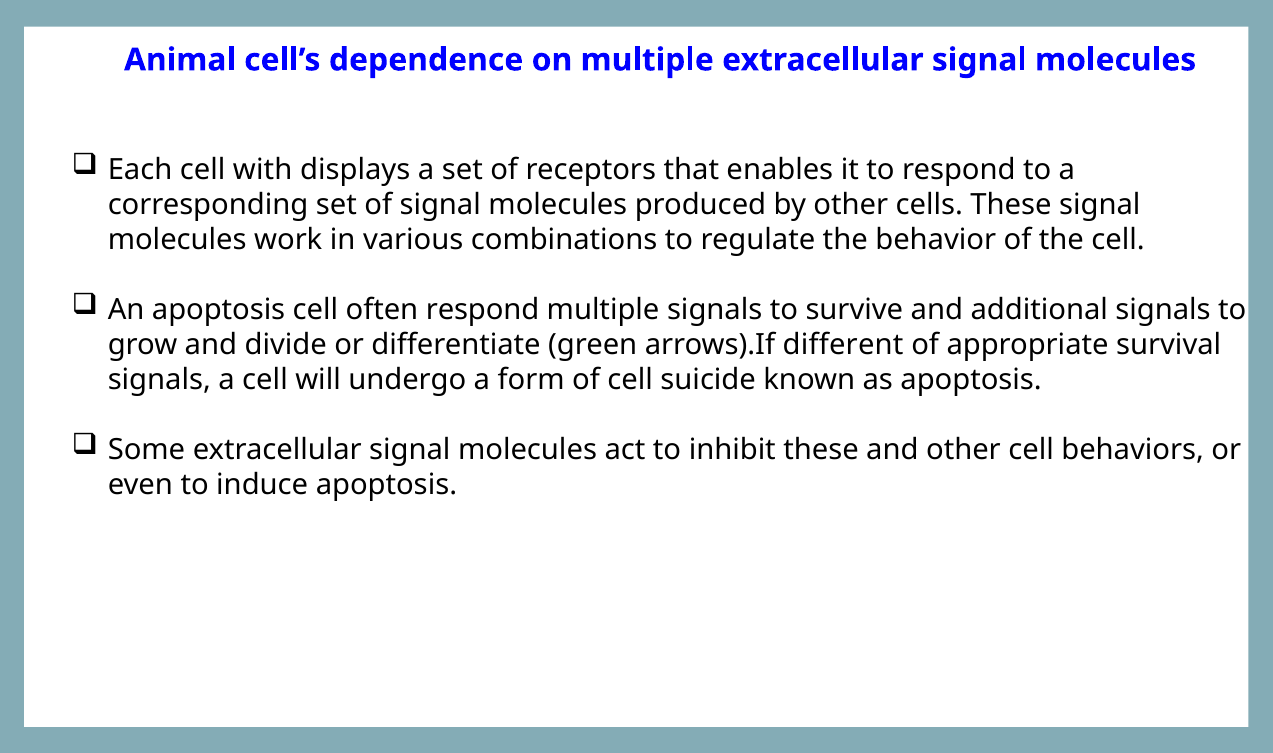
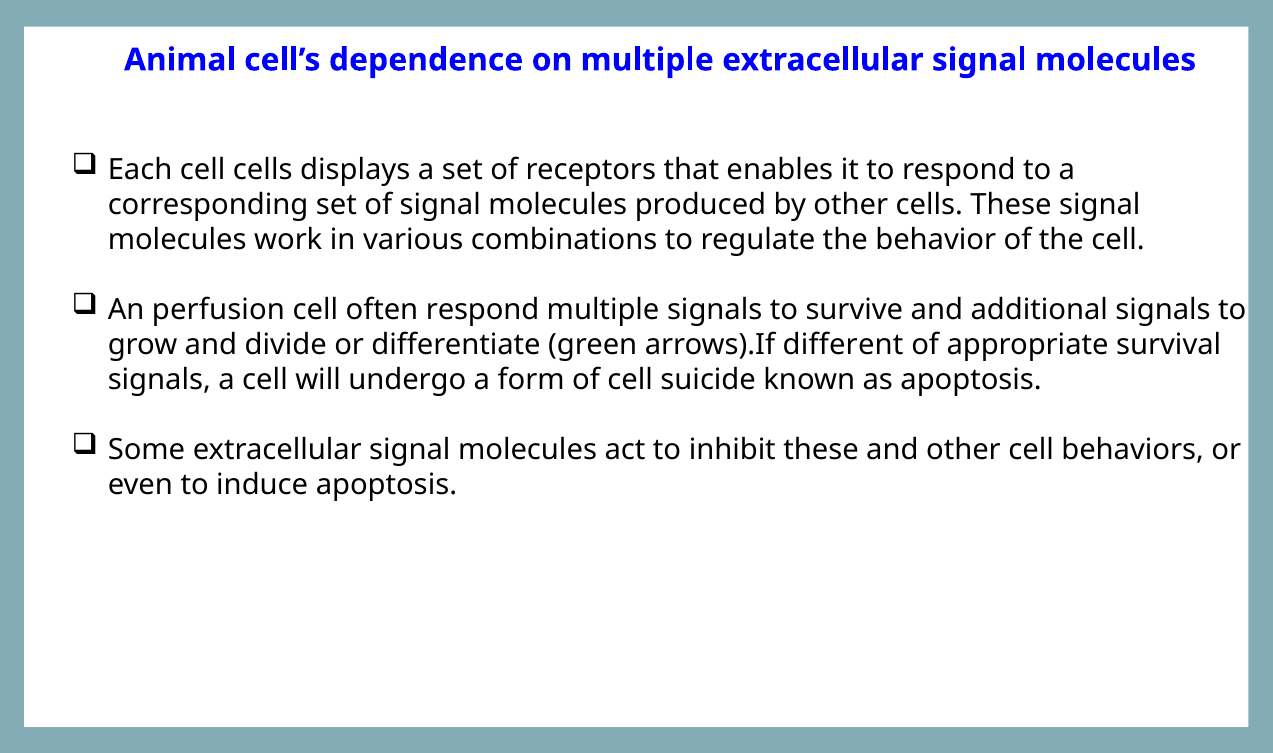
cell with: with -> cells (263, 170)
An apoptosis: apoptosis -> perfusion (219, 310)
